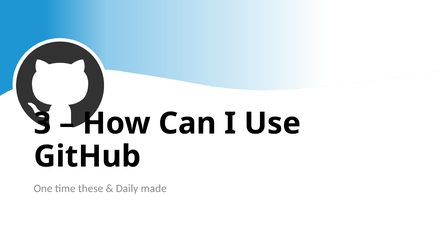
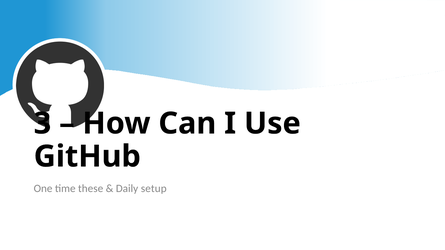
made: made -> setup (154, 189)
